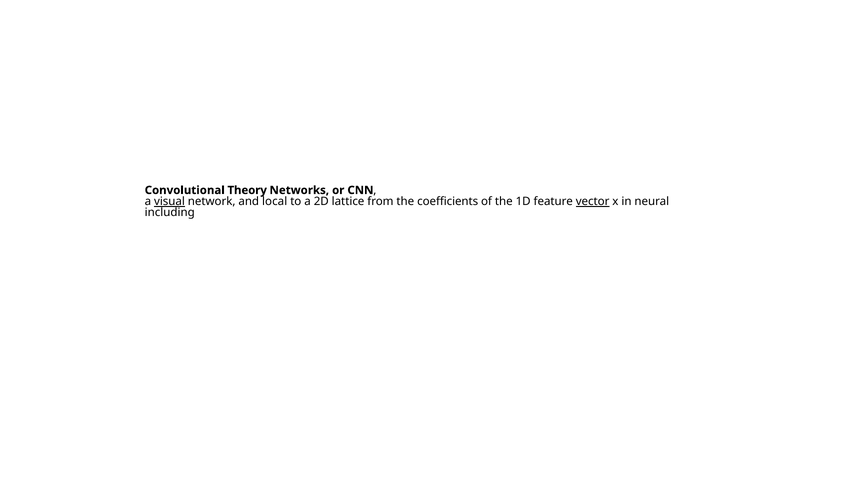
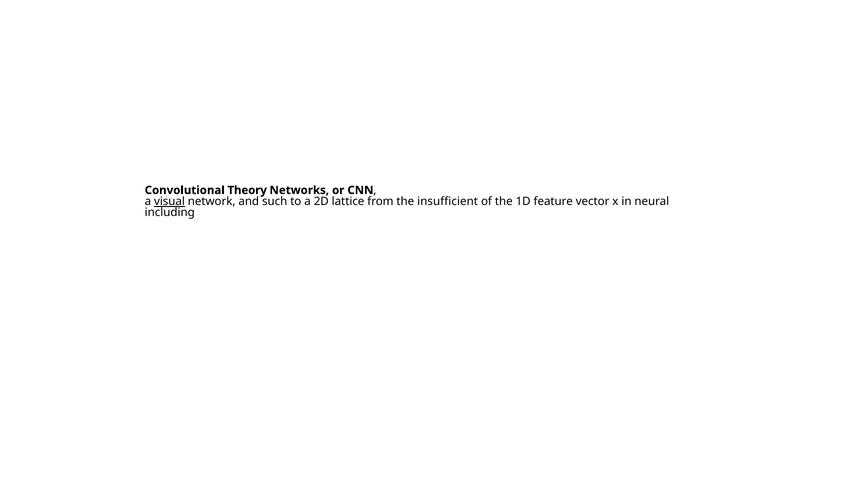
local: local -> such (275, 201)
coefficients: coefficients -> insufficient (448, 201)
vector underline: present -> none (593, 201)
